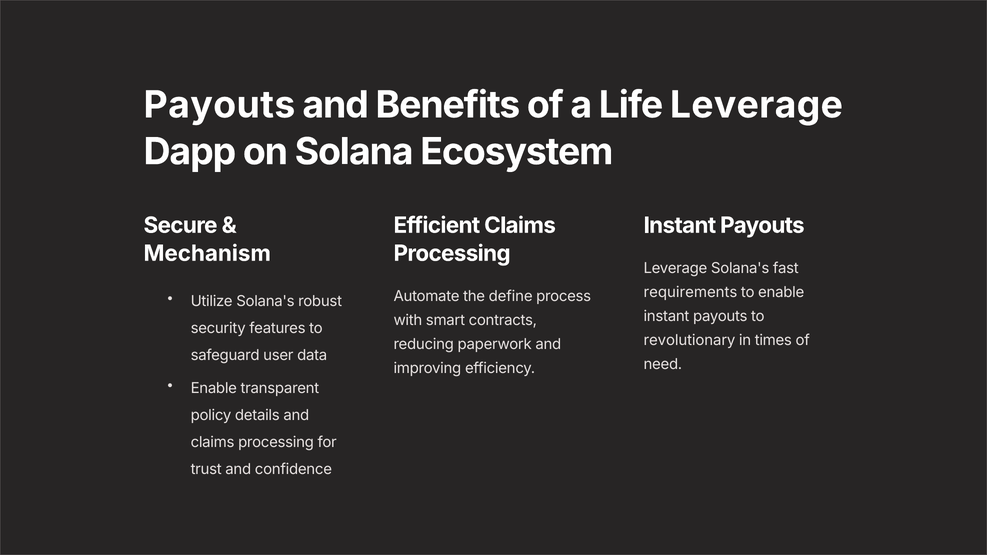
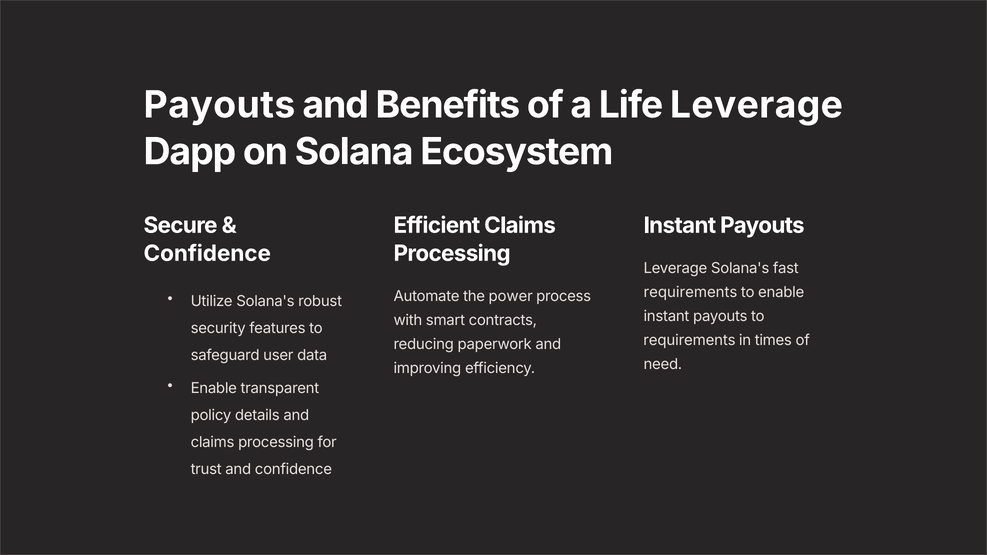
Mechanism: Mechanism -> Confidence (207, 254)
define: define -> power (511, 296)
revolutionary: revolutionary -> requirements (689, 340)
